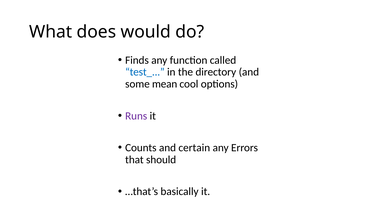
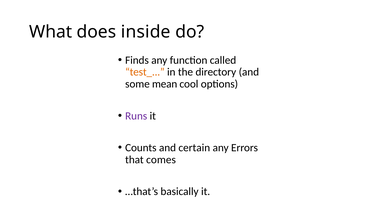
would: would -> inside (146, 32)
test_ colour: blue -> orange (145, 72)
should: should -> comes (161, 160)
